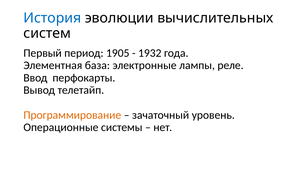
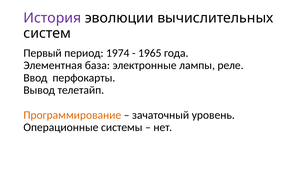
История colour: blue -> purple (52, 18)
1905: 1905 -> 1974 (118, 53)
1932: 1932 -> 1965 (150, 53)
